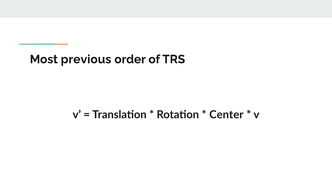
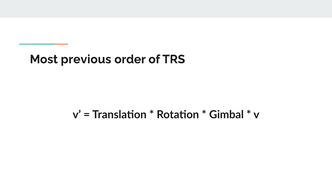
Center: Center -> Gimbal (226, 115)
